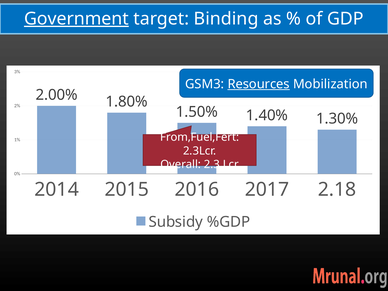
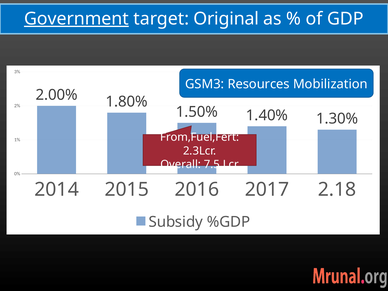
Binding: Binding -> Original (226, 19)
Resources underline: present -> none (259, 84)
2.3: 2.3 -> 7.5 (212, 164)
